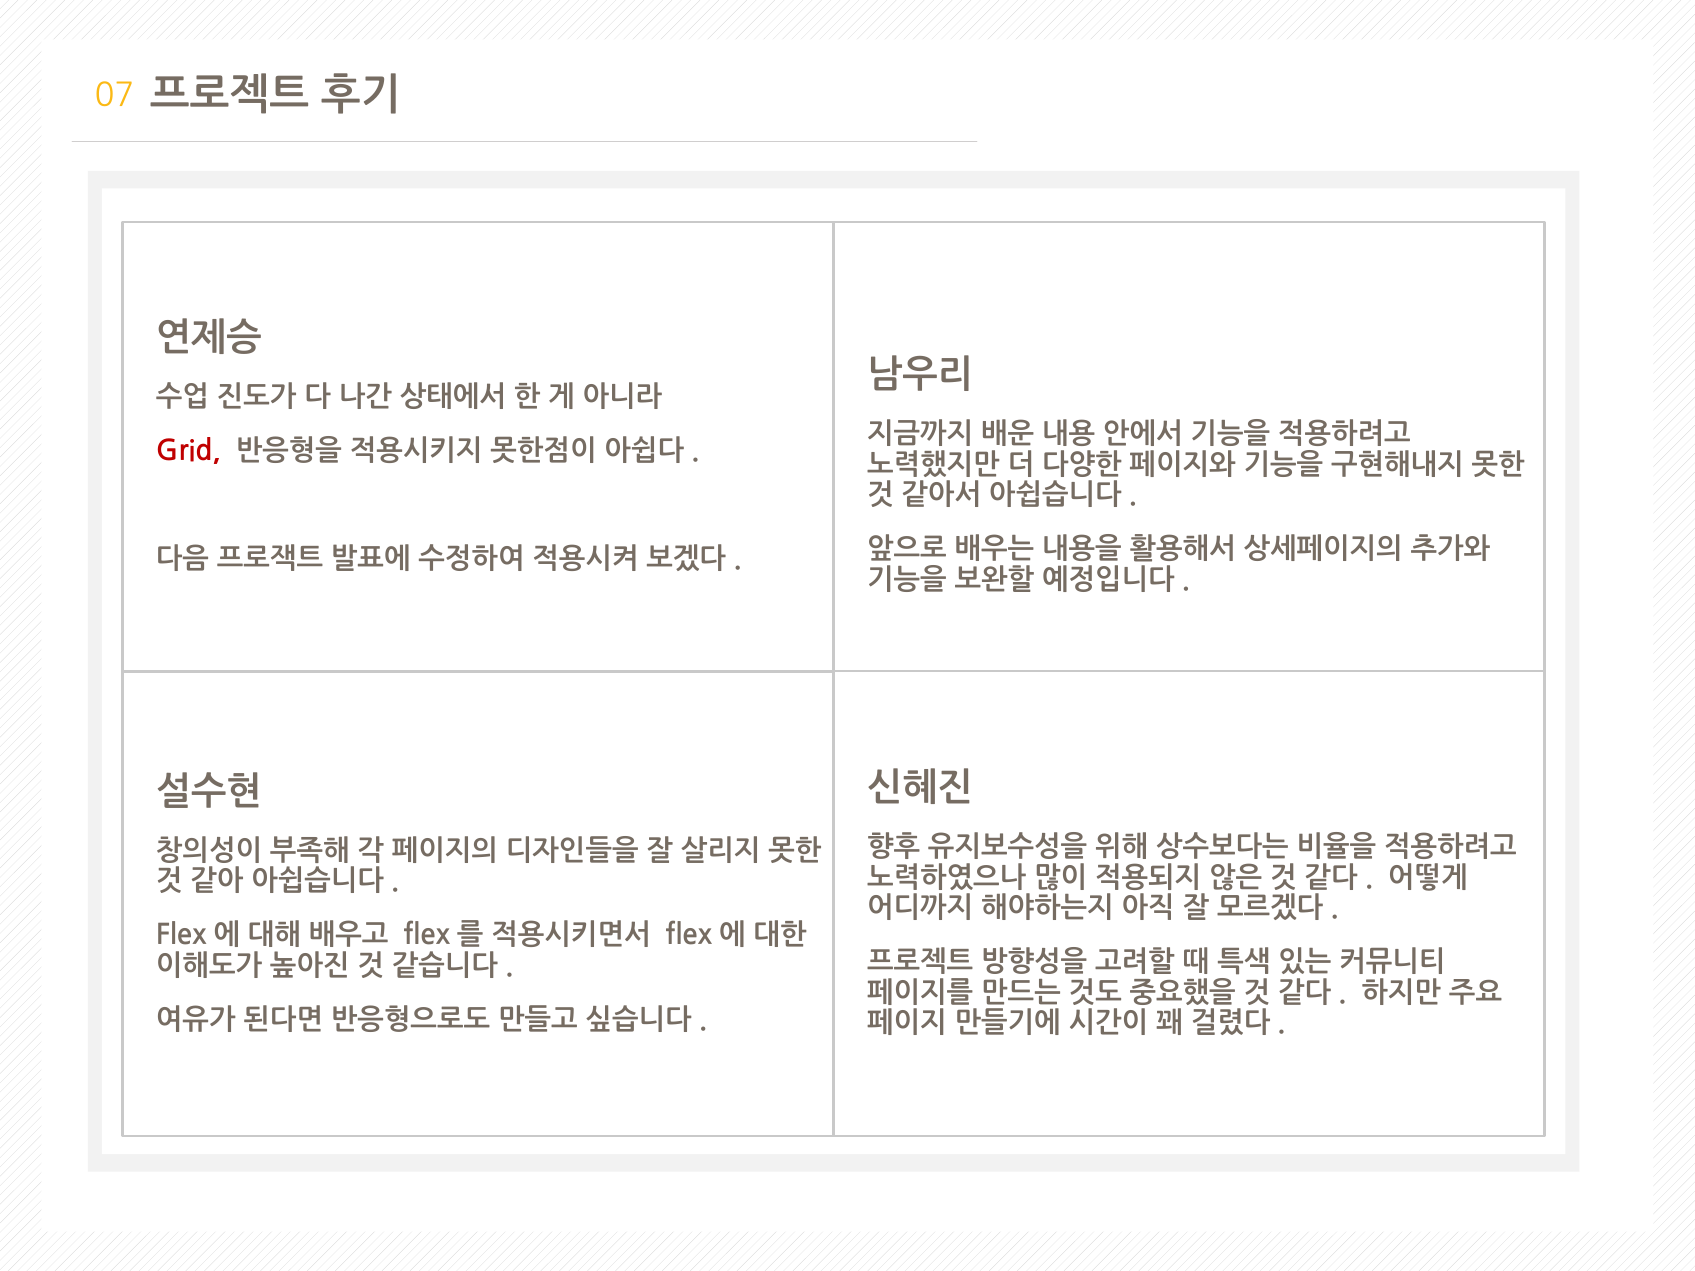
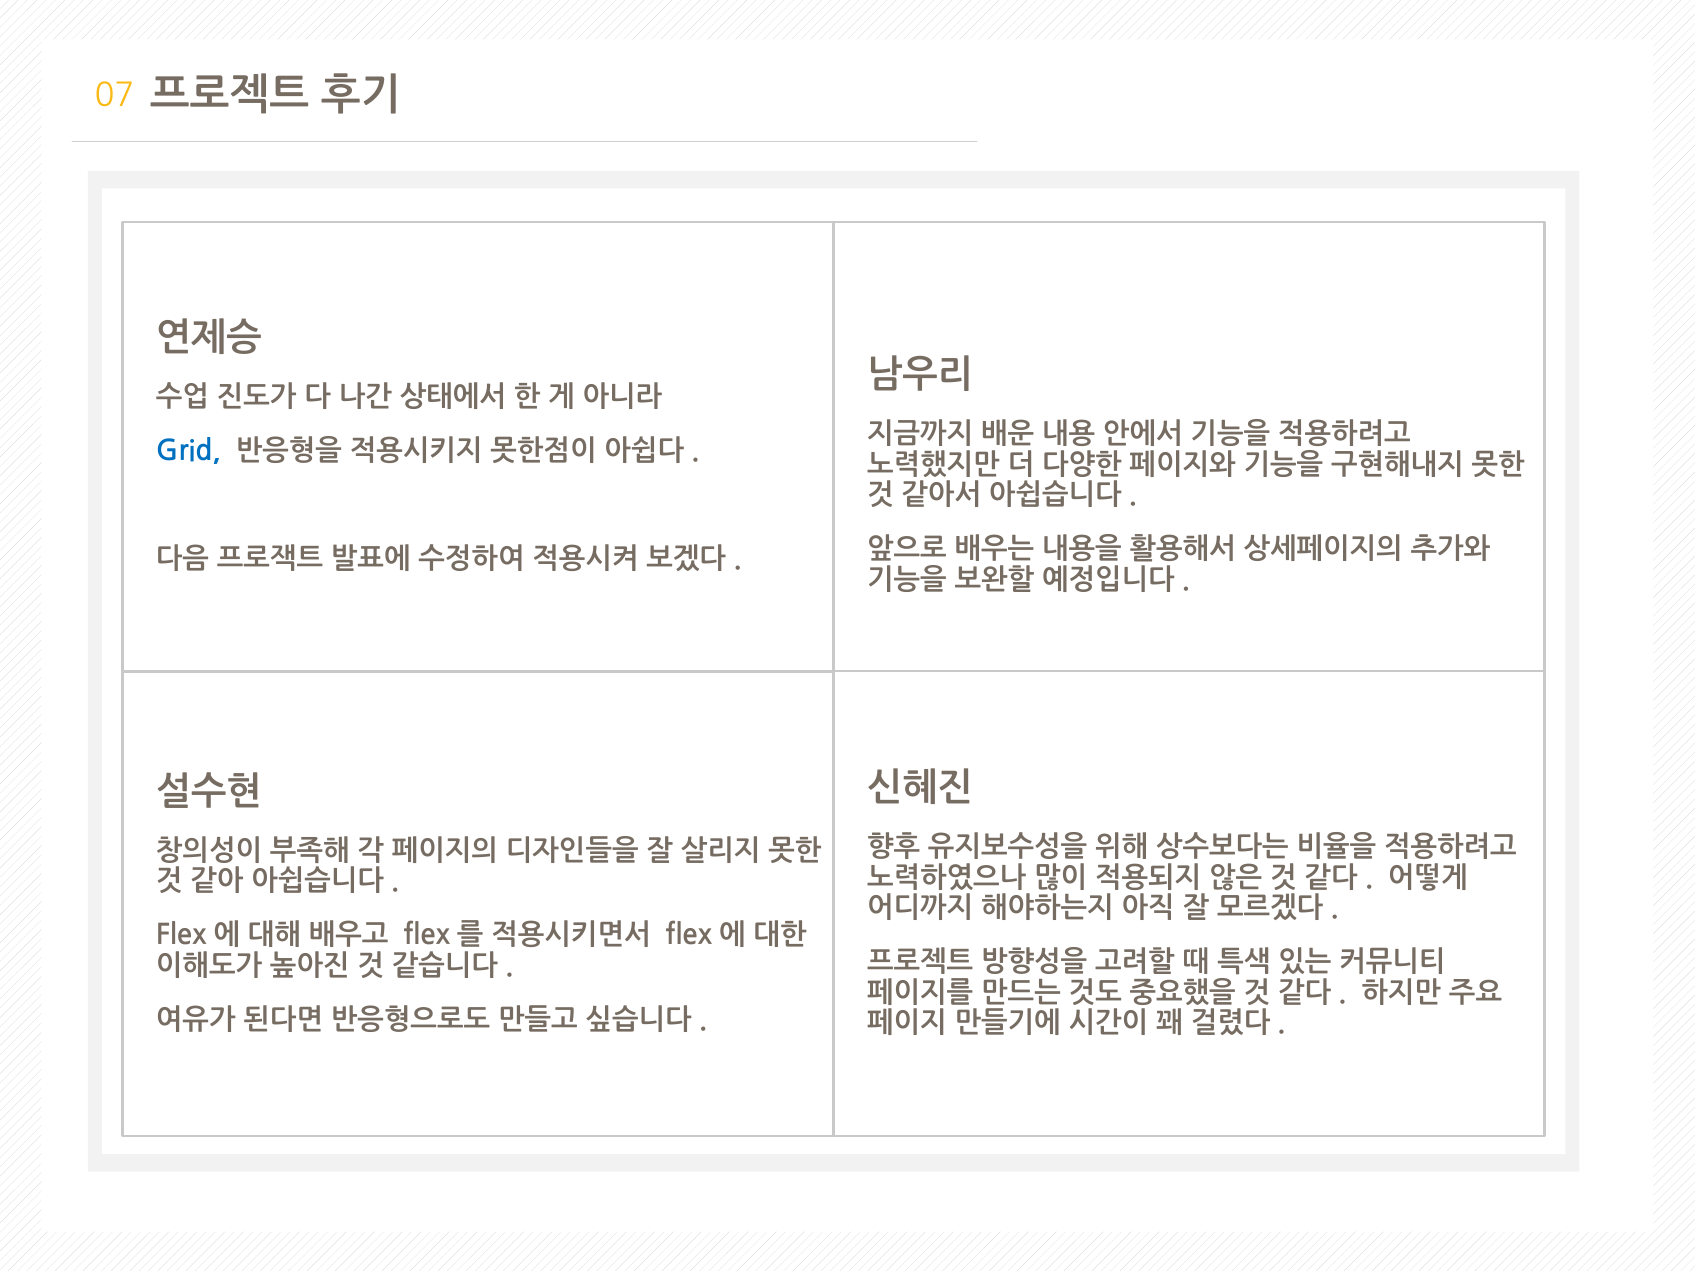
Grid colour: red -> blue (188, 452)
